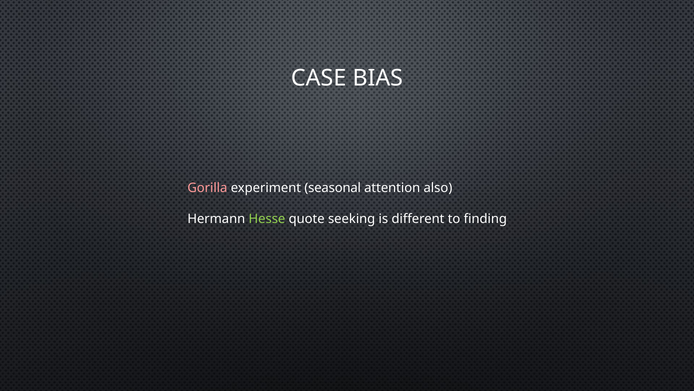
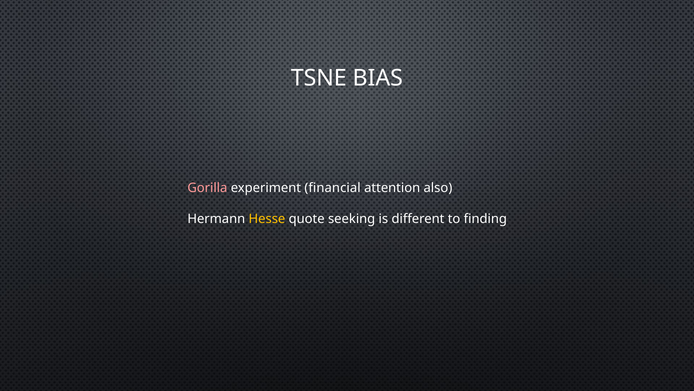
CASE: CASE -> TSNE (319, 78)
seasonal: seasonal -> financial (333, 187)
Hesse colour: light green -> yellow (267, 219)
